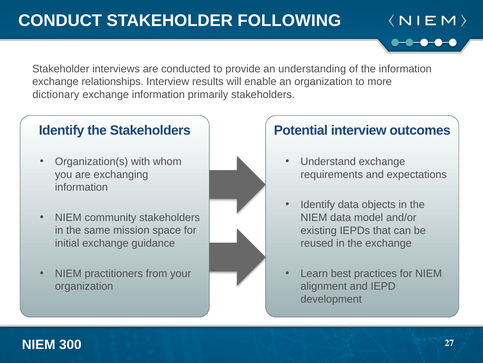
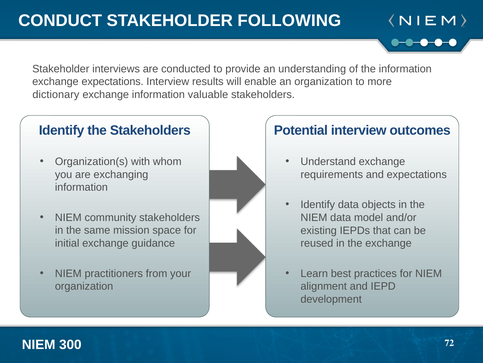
exchange relationships: relationships -> expectations (113, 82)
primarily: primarily -> valuable (208, 94)
27: 27 -> 72 (449, 342)
